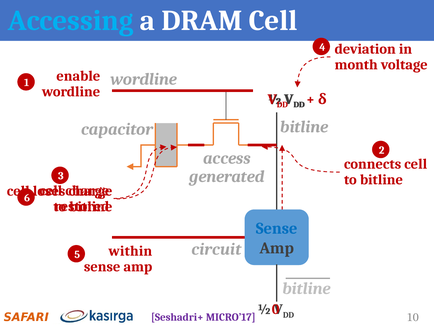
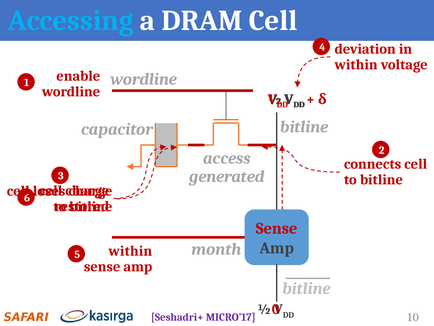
month: month -> within (356, 65)
Sense colour: blue -> red (277, 228)
circuit: circuit -> month (216, 249)
